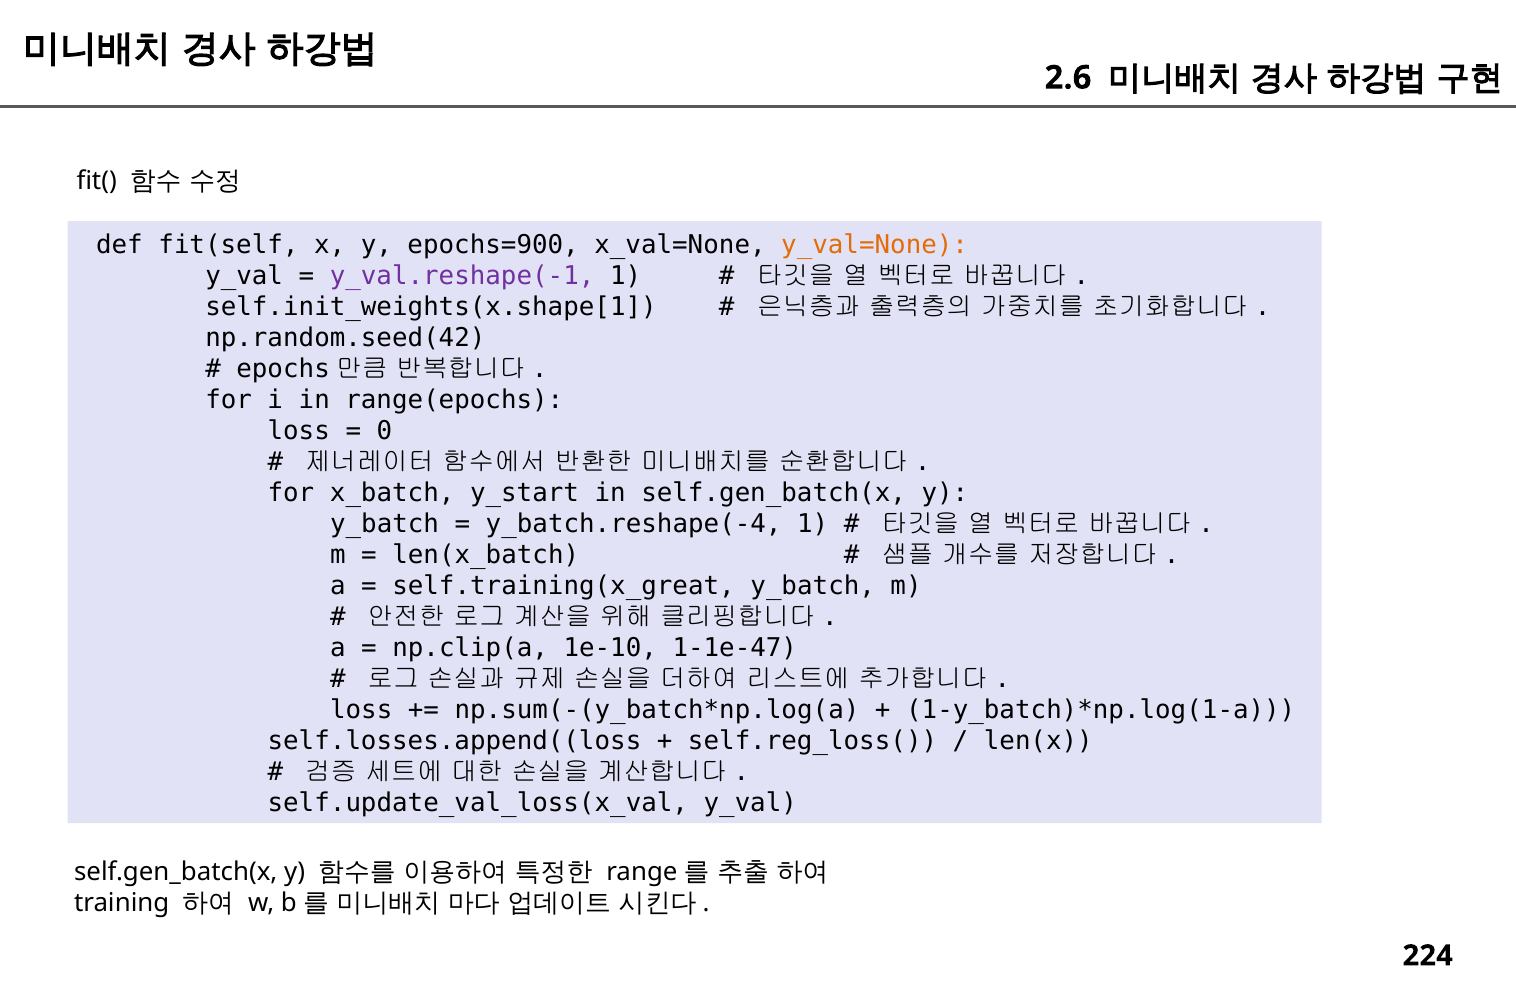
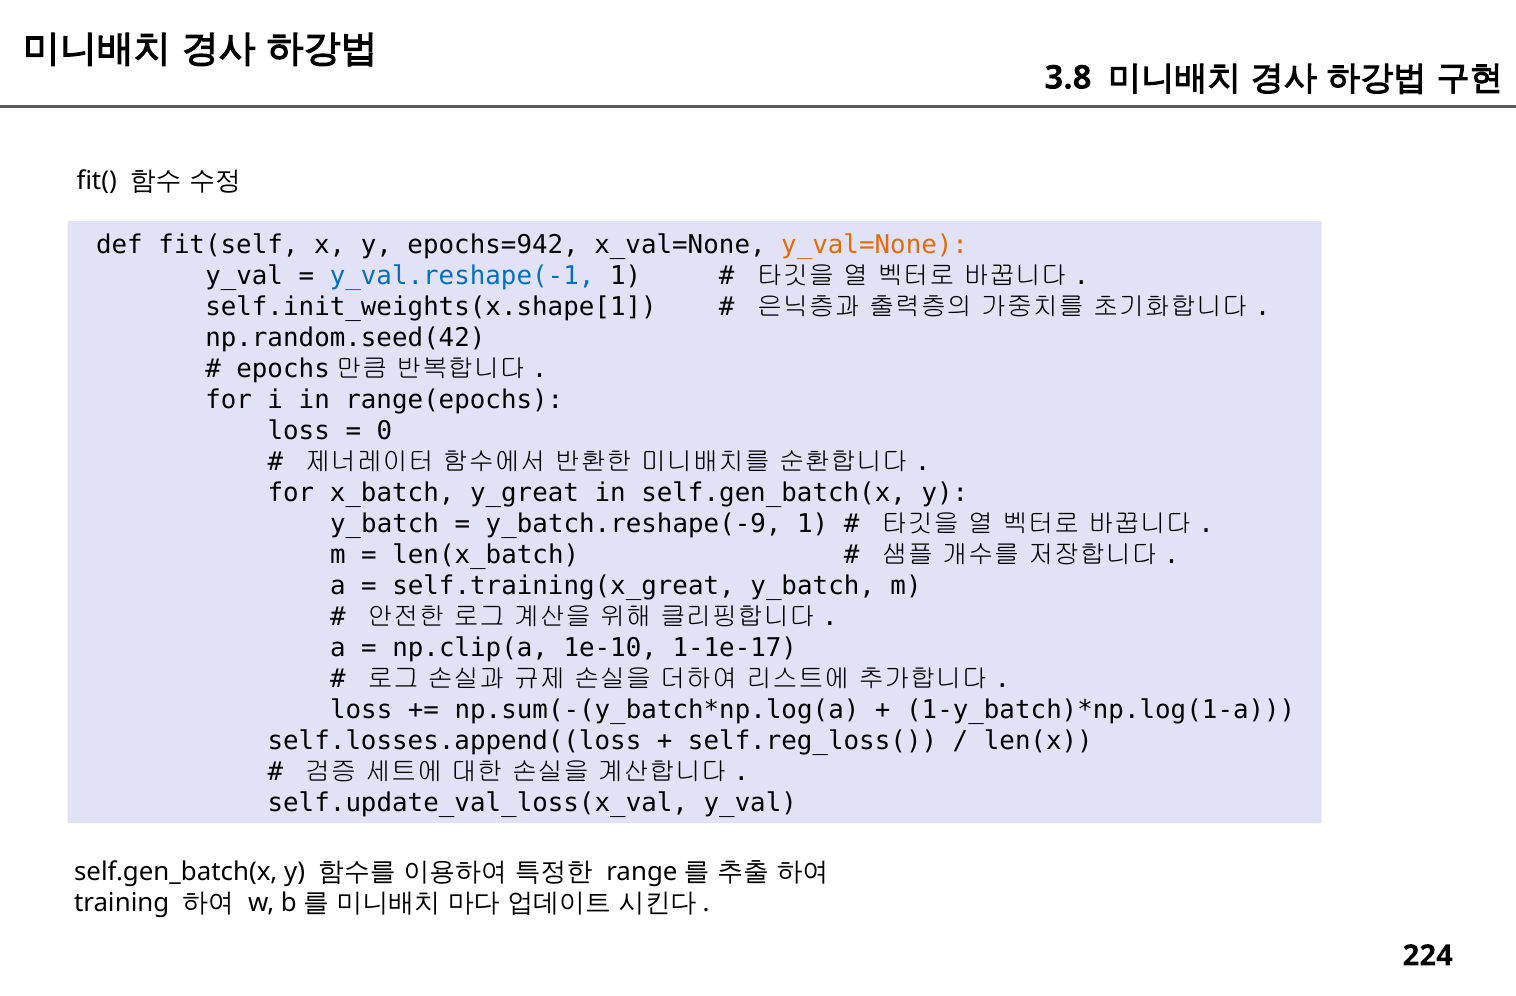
2.6: 2.6 -> 3.8 (1068, 78)
epochs=900: epochs=900 -> epochs=942 (493, 245)
y_val.reshape(-1 colour: purple -> blue (462, 276)
y_start: y_start -> y_great (524, 493)
y_batch.reshape(-4: y_batch.reshape(-4 -> y_batch.reshape(-9 (634, 524)
1-1e-47: 1-1e-47 -> 1-1e-17 (735, 648)
